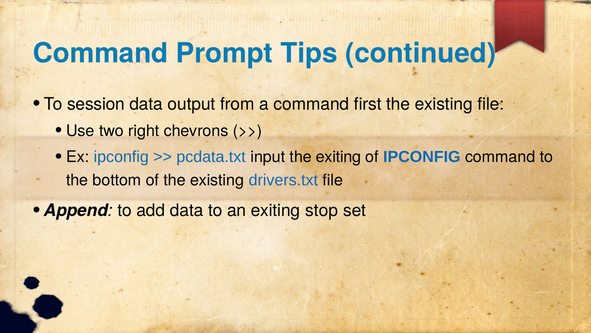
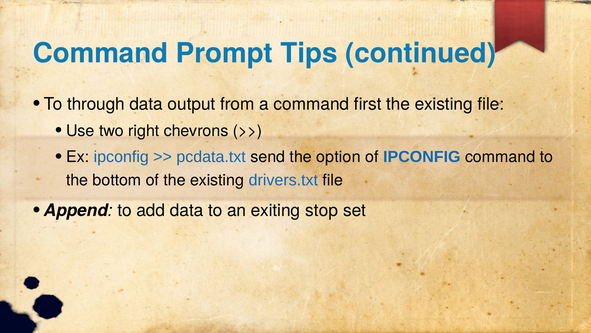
session: session -> through (96, 104)
input: input -> send (268, 157)
the exiting: exiting -> option (338, 157)
